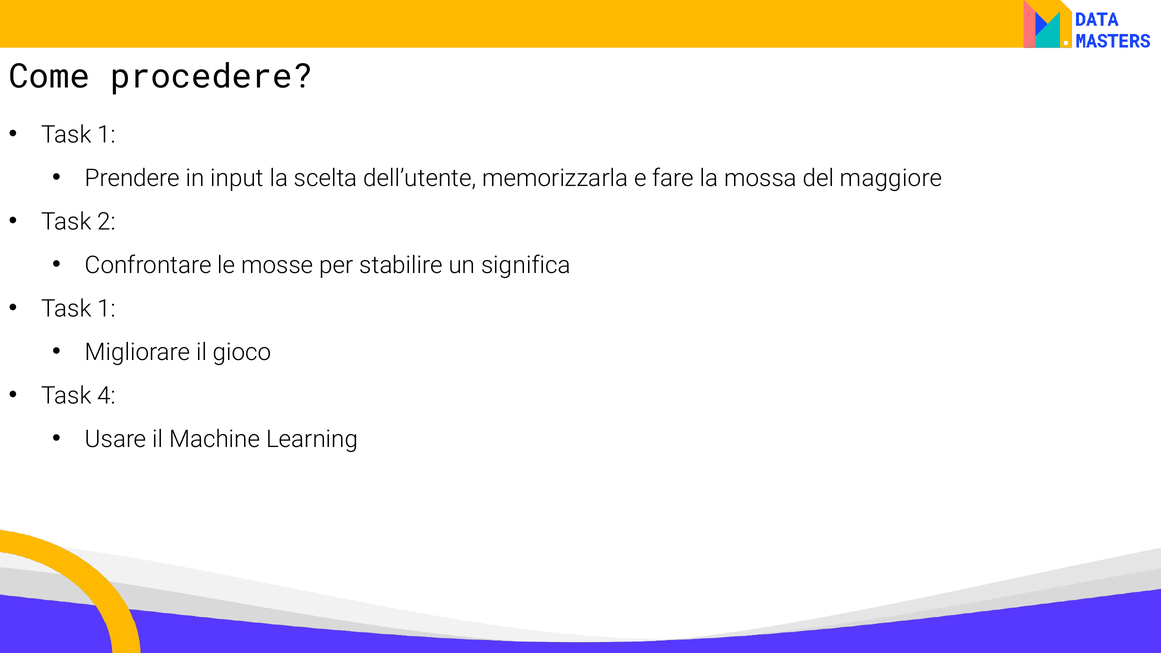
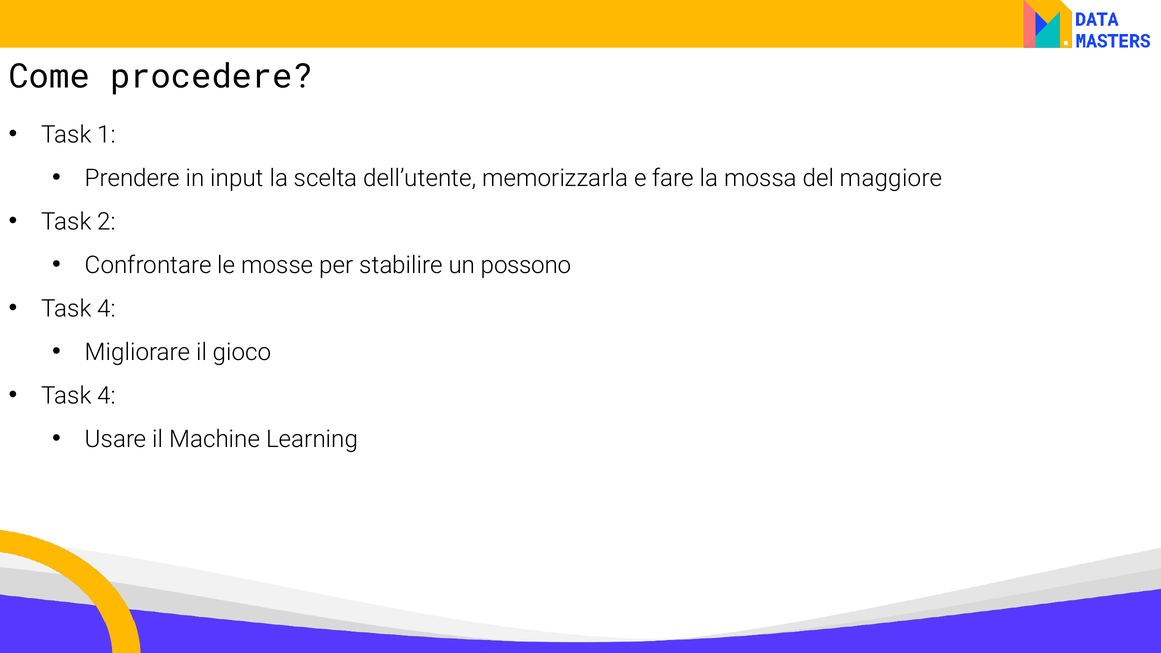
significa: significa -> possono (526, 265)
1: 1 -> 4 (107, 309)
